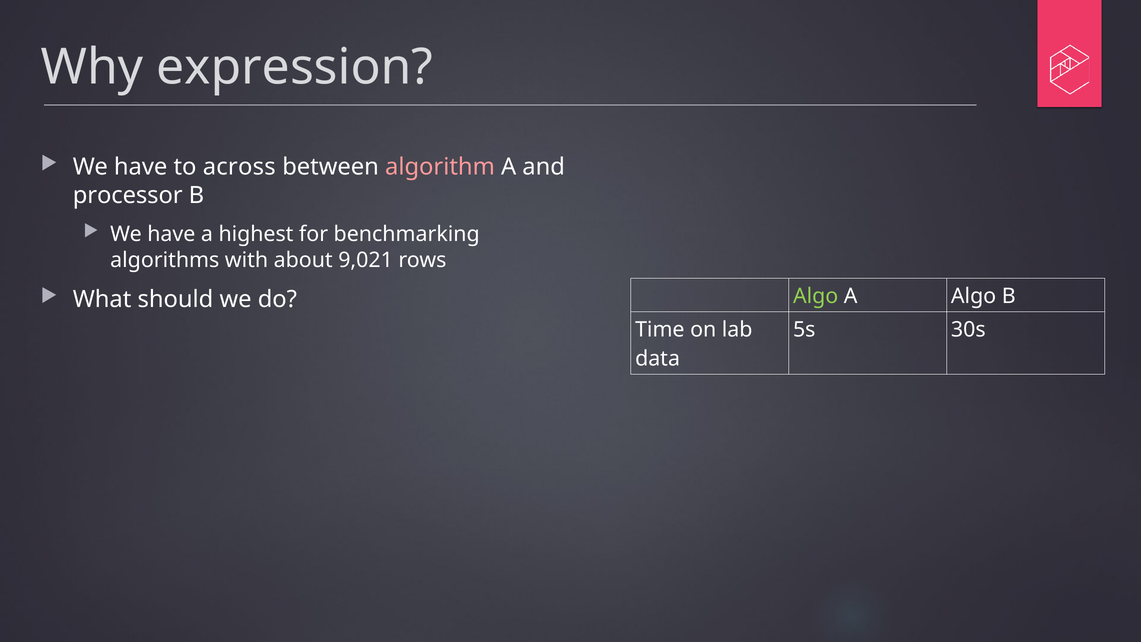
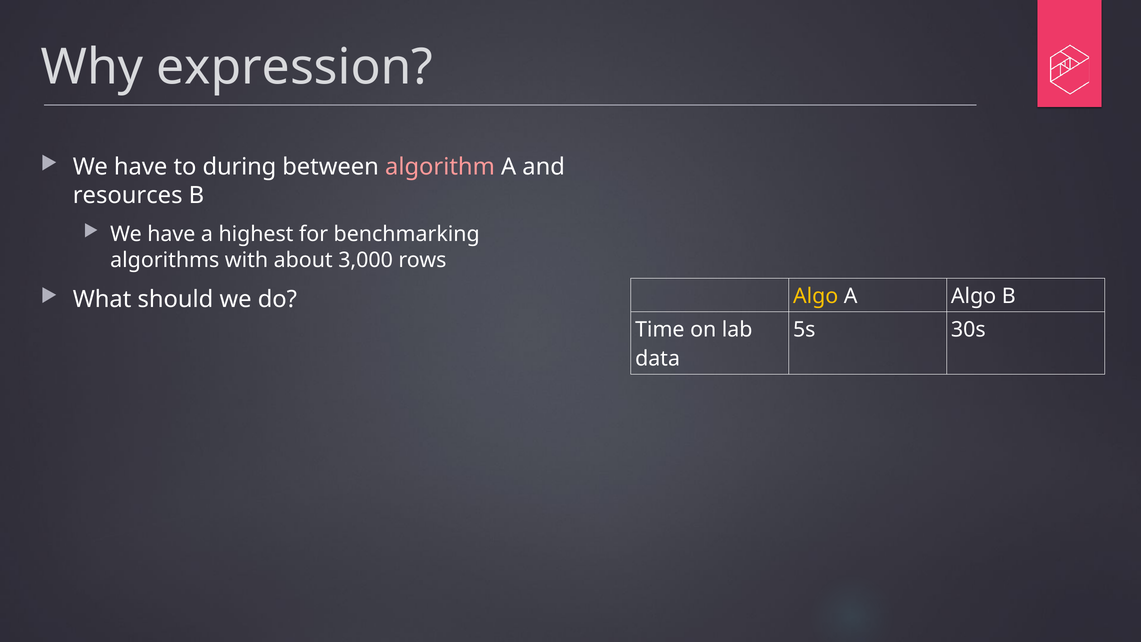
across: across -> during (239, 167)
processor: processor -> resources (128, 195)
9,021: 9,021 -> 3,000 (366, 260)
Algo colour: light green -> yellow (816, 296)
